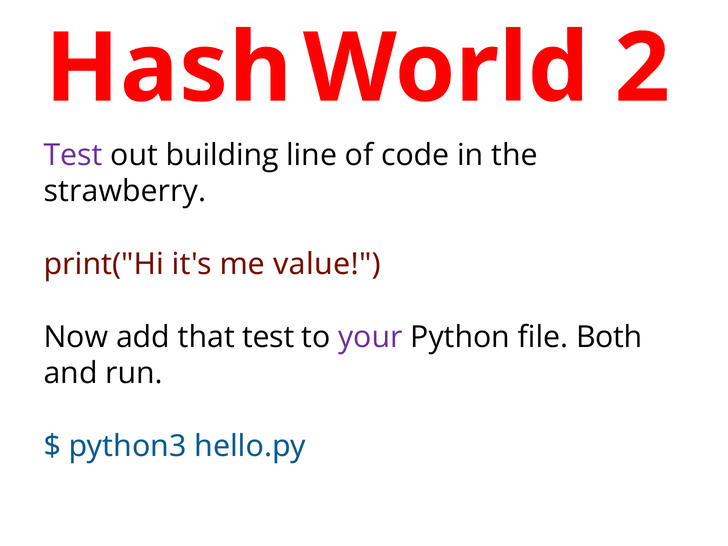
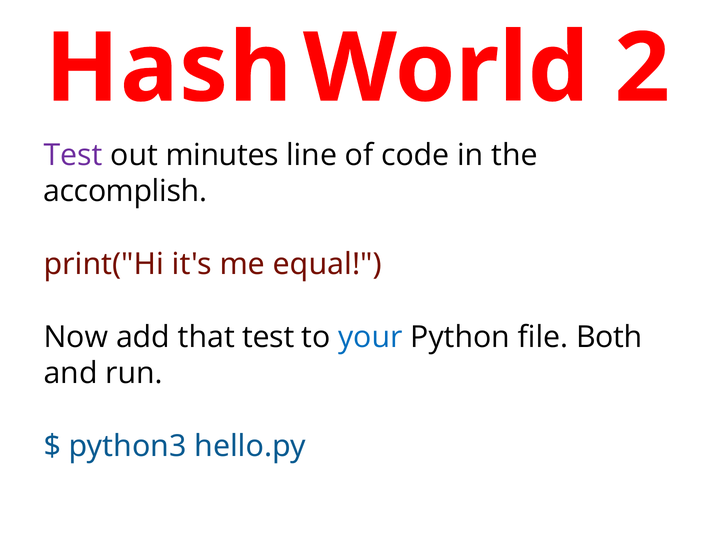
building: building -> minutes (222, 155)
strawberry: strawberry -> accomplish (125, 191)
value: value -> equal (327, 264)
your colour: purple -> blue (370, 337)
